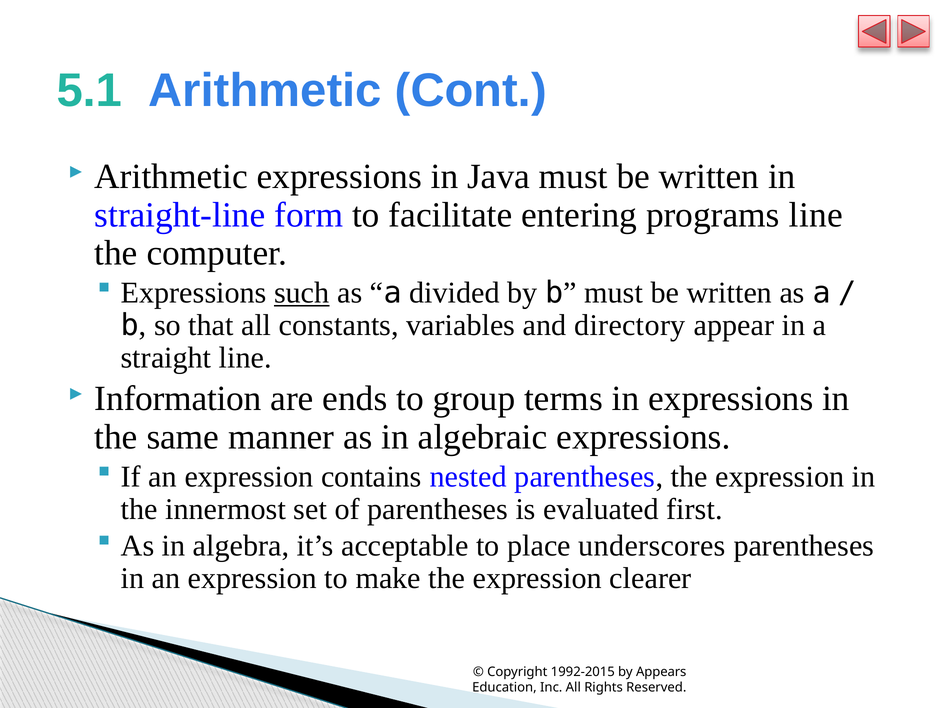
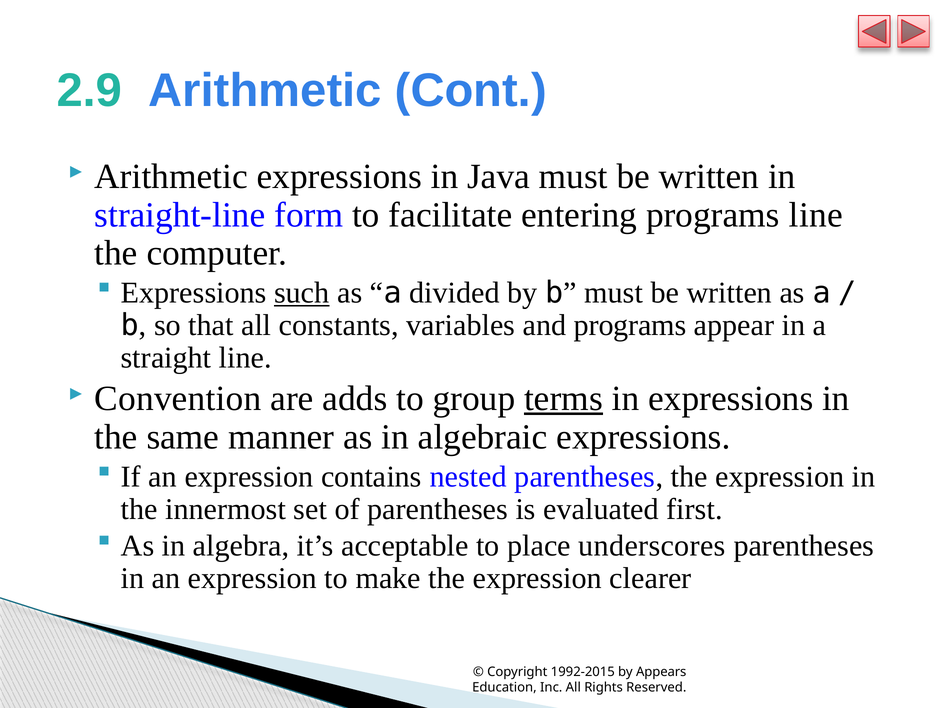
5.1: 5.1 -> 2.9 (89, 91)
and directory: directory -> programs (630, 326)
Information: Information -> Convention (178, 399)
ends: ends -> adds (355, 399)
terms underline: none -> present (563, 399)
